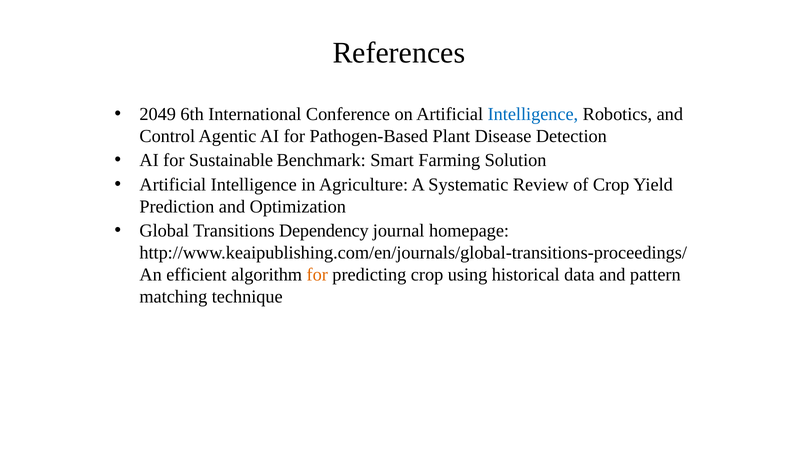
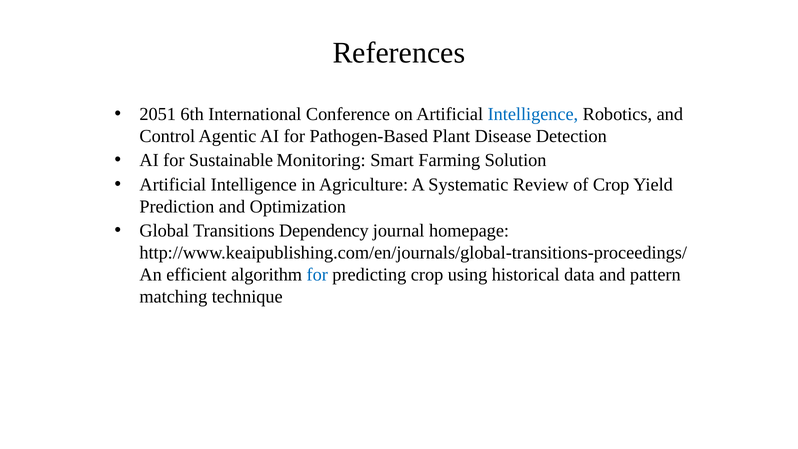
2049: 2049 -> 2051 (158, 114)
Benchmark: Benchmark -> Monitoring (321, 160)
for colour: orange -> blue (317, 274)
